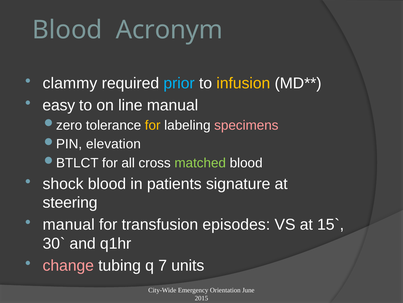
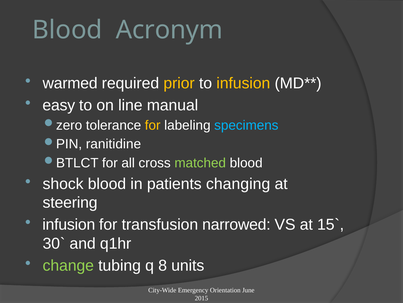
clammy: clammy -> warmed (70, 83)
prior colour: light blue -> yellow (179, 83)
specimens colour: pink -> light blue (246, 125)
elevation: elevation -> ranitidine (113, 144)
signature: signature -> changing (238, 183)
manual: manual -> infusion (69, 224)
episodes: episodes -> narrowed (236, 224)
change colour: pink -> light green (68, 265)
7: 7 -> 8 (163, 265)
